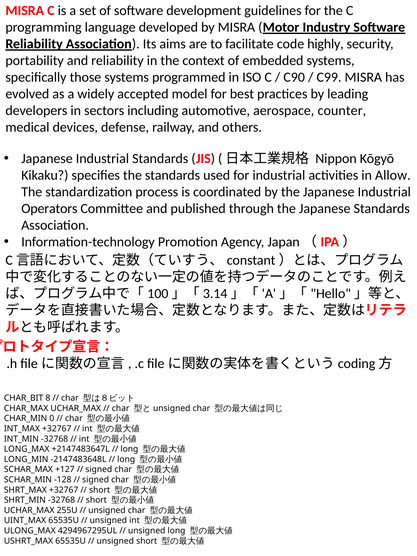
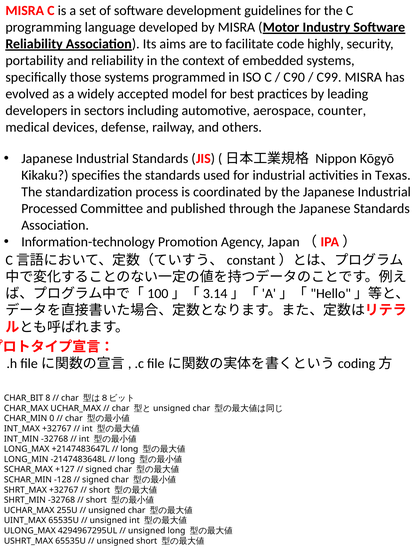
Allow: Allow -> Texas (393, 175)
Operators: Operators -> Processed (49, 209)
